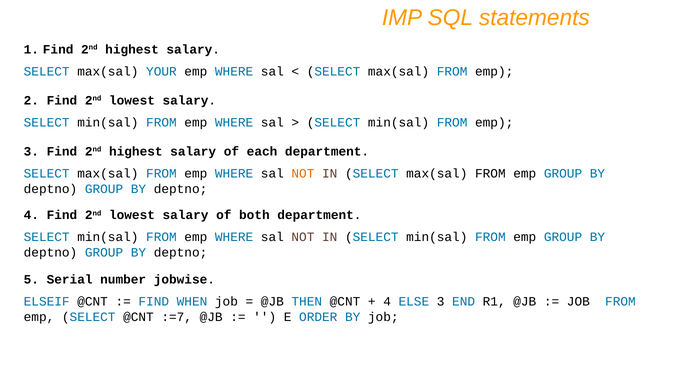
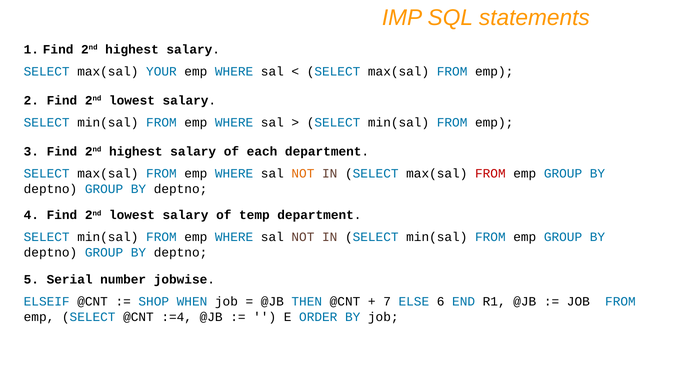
FROM colour: black -> red (490, 173)
both: both -> temp (254, 215)
FIND: FIND -> SHOP (154, 301)
4: 4 -> 7 (387, 301)
ELSE 3: 3 -> 6 (441, 301)
:=7: :=7 -> :=4 (177, 317)
